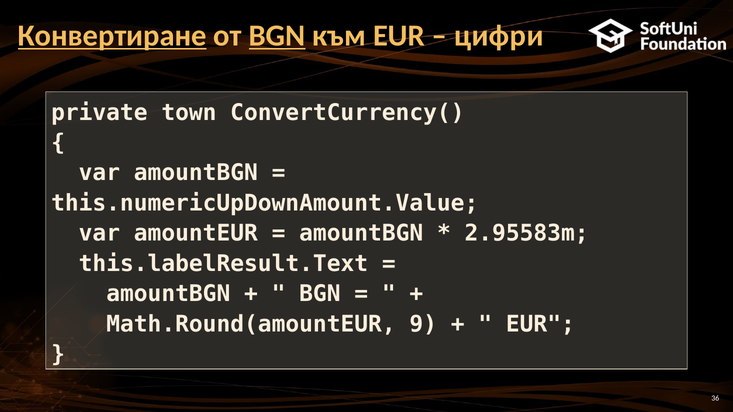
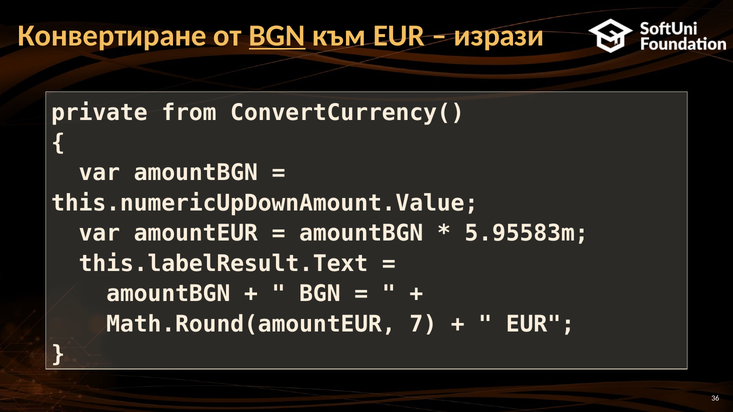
Конвертиране underline: present -> none (112, 36)
цифри: цифри -> изрази (499, 36)
town: town -> from (189, 113)
2.95583m: 2.95583m -> 5.95583m (527, 234)
9: 9 -> 7 (423, 324)
